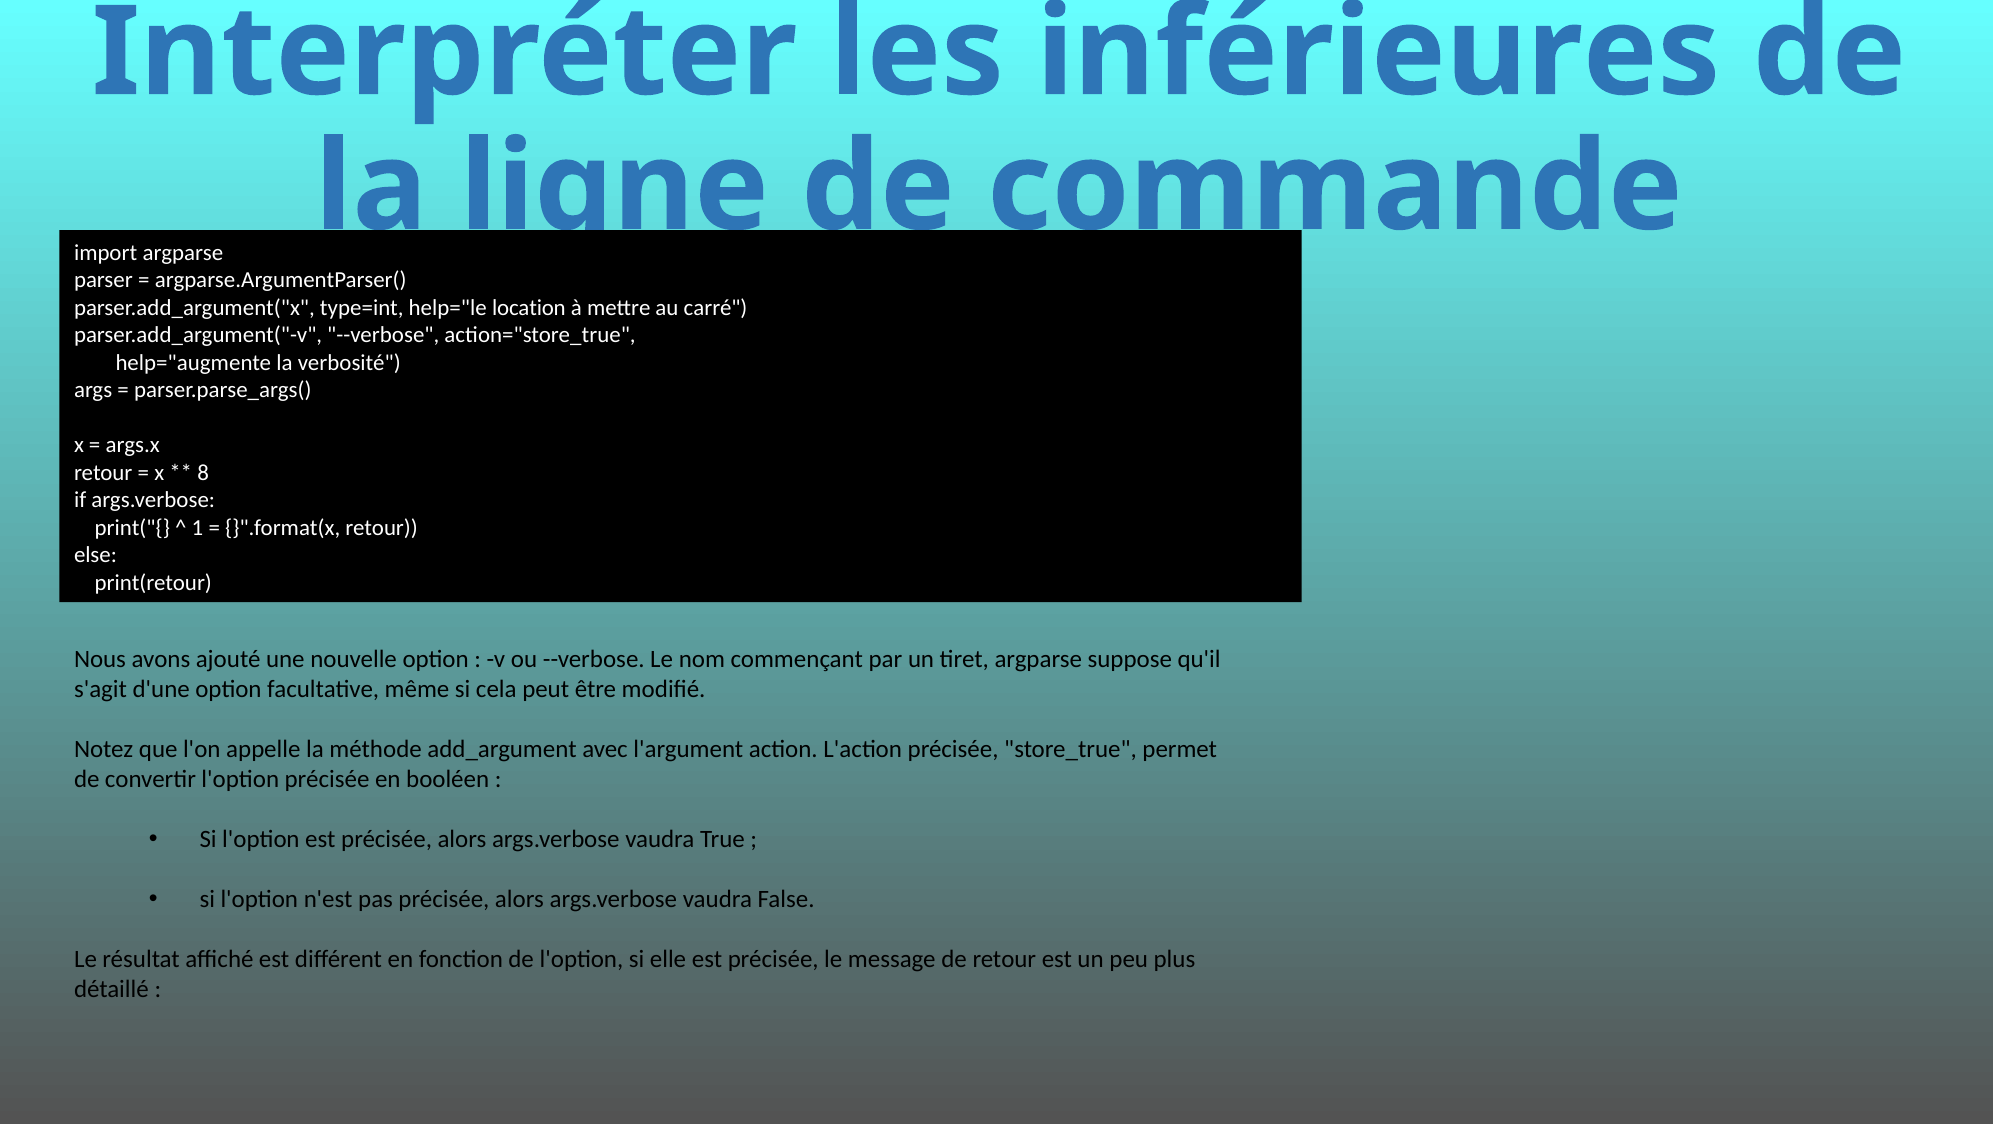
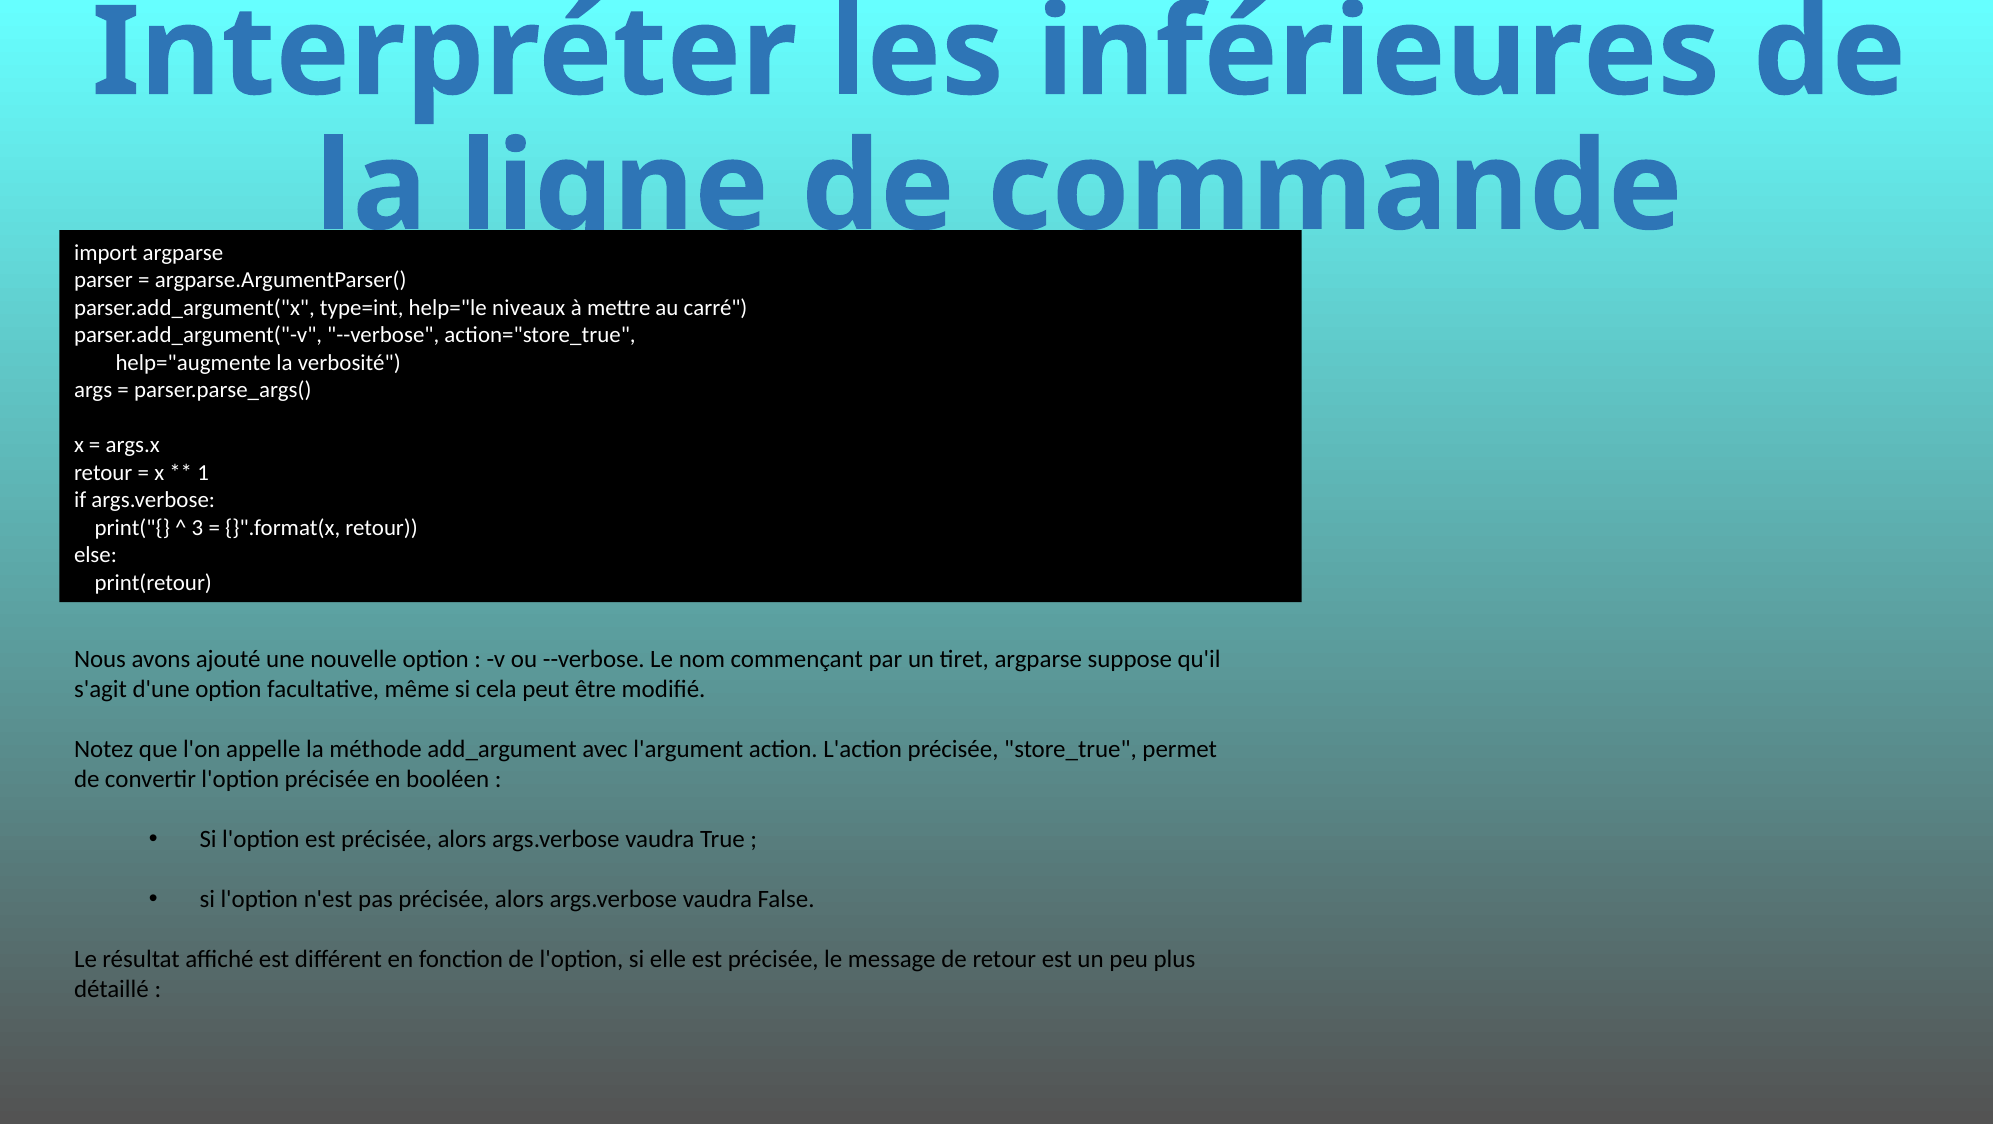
location: location -> niveaux (529, 308)
8: 8 -> 1 (203, 473)
1: 1 -> 3 (198, 528)
